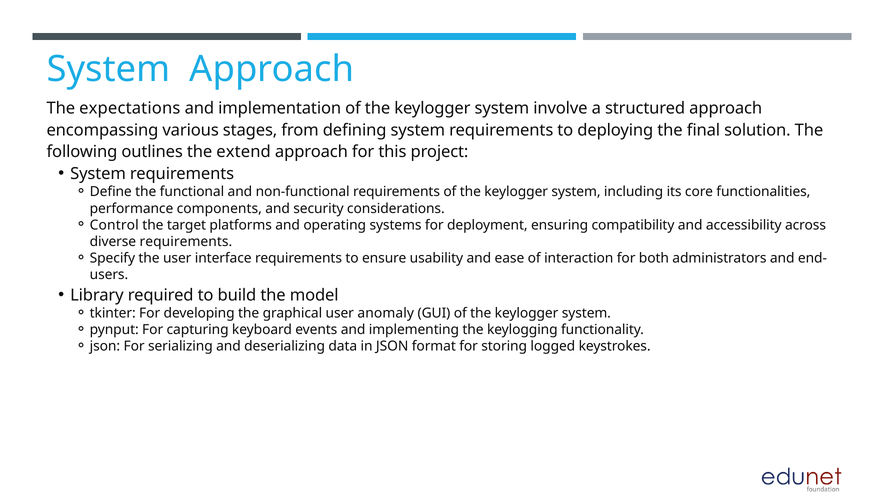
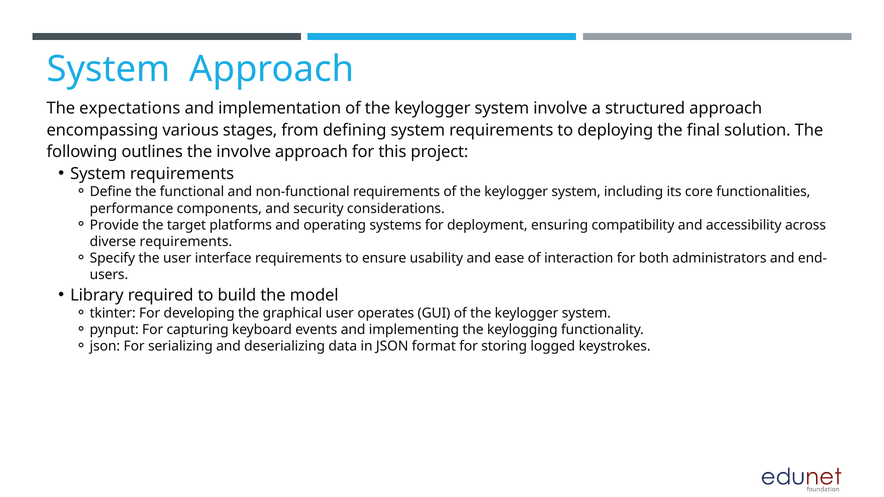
the extend: extend -> involve (244, 152)
Control: Control -> Provide (114, 225)
anomaly: anomaly -> operates (386, 313)
